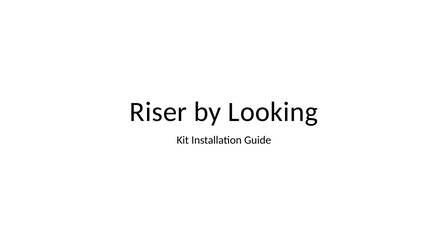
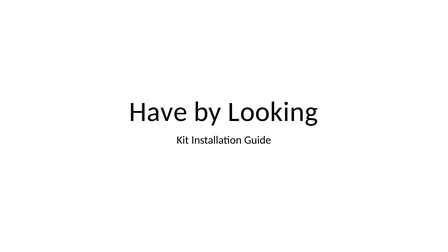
Riser: Riser -> Have (158, 112)
